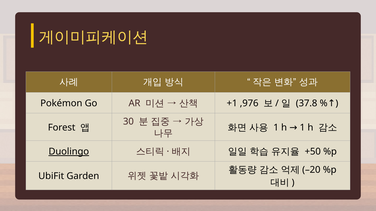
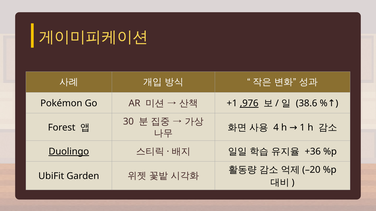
,976 underline: none -> present (249, 104)
37.8: 37.8 -> 38.6 (307, 104)
1: 1 -> 4 (276, 128)
+50: +50 -> +36 (313, 152)
